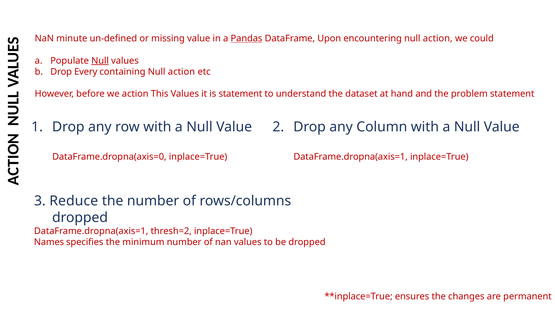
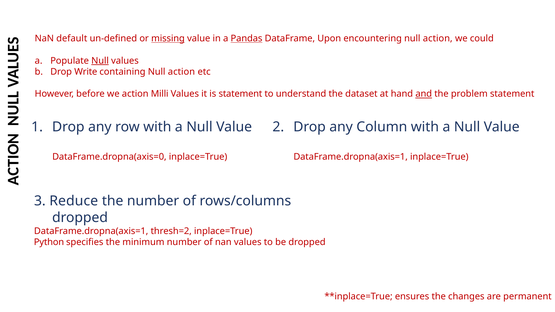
minute: minute -> default (72, 39)
missing underline: none -> present (168, 39)
Every: Every -> Write (86, 72)
This: This -> Milli (160, 94)
and underline: none -> present (424, 94)
Names: Names -> Python (49, 242)
